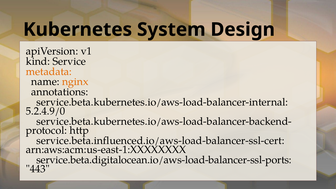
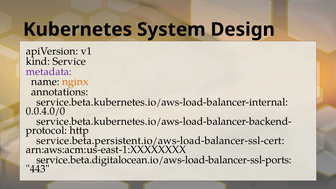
metadata colour: orange -> purple (49, 72)
5.2.4.9/0: 5.2.4.9/0 -> 0.0.4.0/0 (46, 111)
service.beta.influenced.io/aws-load-balancer-ssl-cert: service.beta.influenced.io/aws-load-balancer-ssl-cert -> service.beta.persistent.io/aws-load-balancer-ssl-cert (160, 141)
